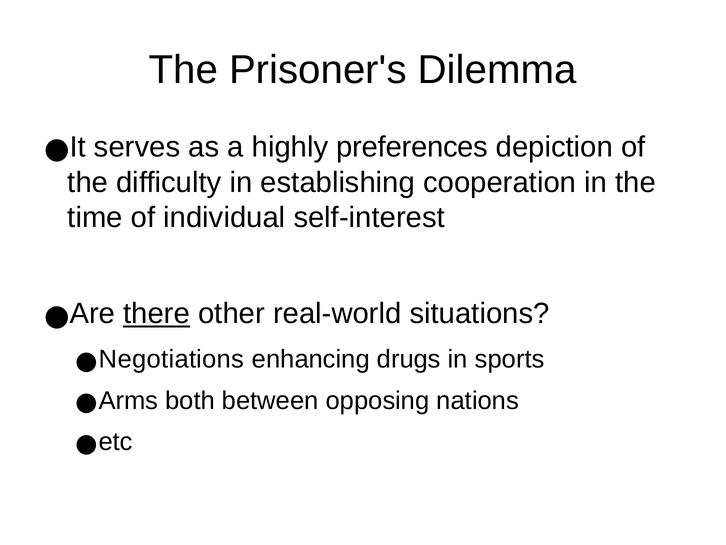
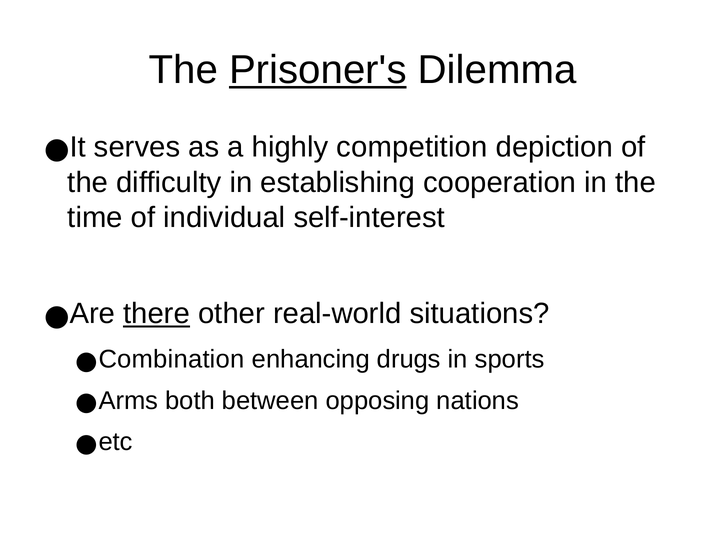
Prisoner's underline: none -> present (318, 70)
preferences: preferences -> competition (412, 147)
Negotiations: Negotiations -> Combination (172, 359)
